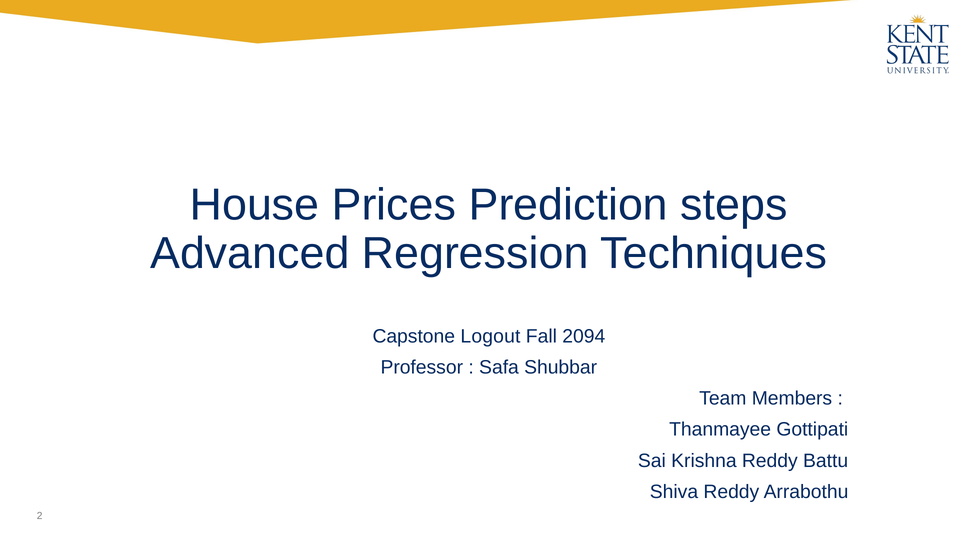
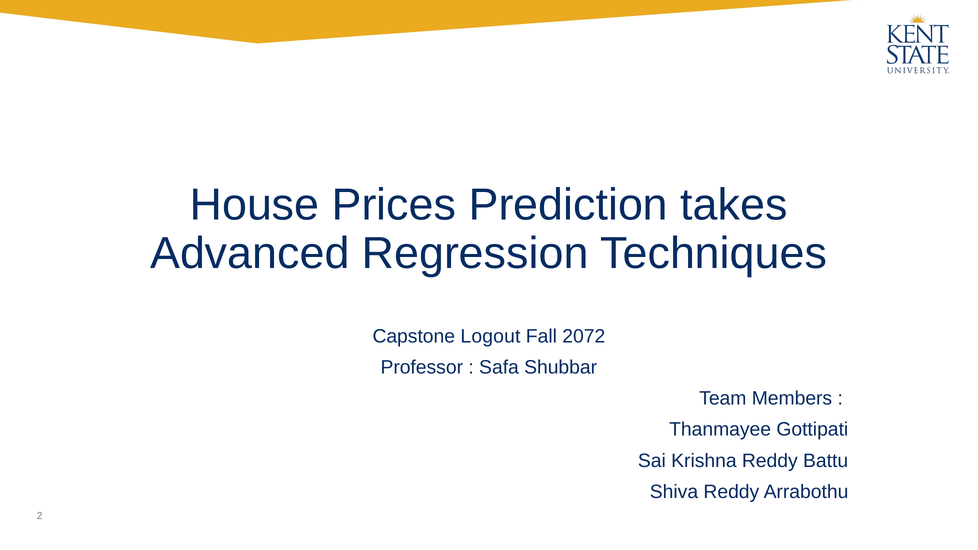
steps: steps -> takes (734, 205)
2094: 2094 -> 2072 (584, 336)
